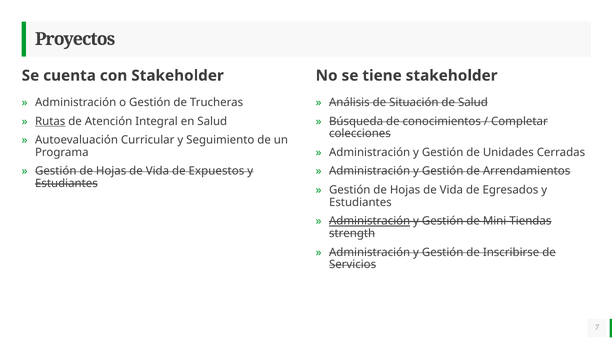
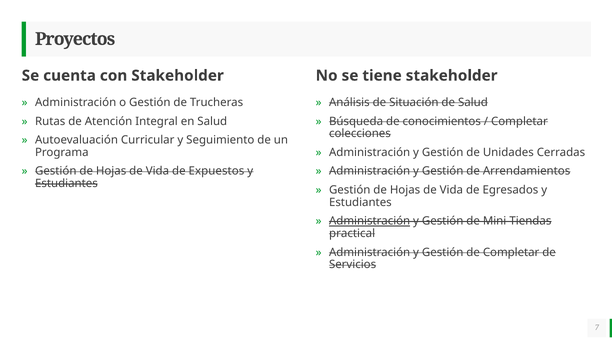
Rutas underline: present -> none (50, 121)
strength: strength -> practical (352, 234)
de Inscribirse: Inscribirse -> Completar (511, 252)
